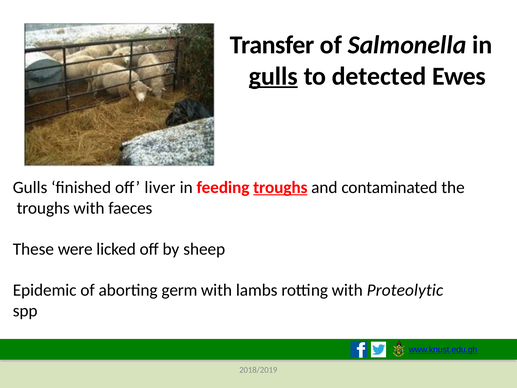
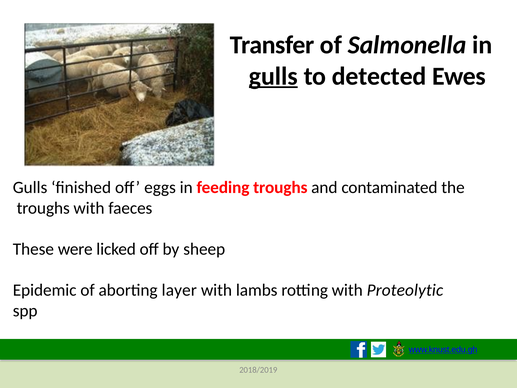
liver: liver -> eggs (160, 187)
troughs underline: present -> none (280, 187)
germ: germ -> layer (179, 290)
